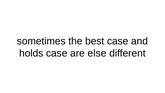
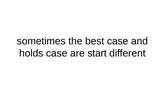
else: else -> start (97, 53)
